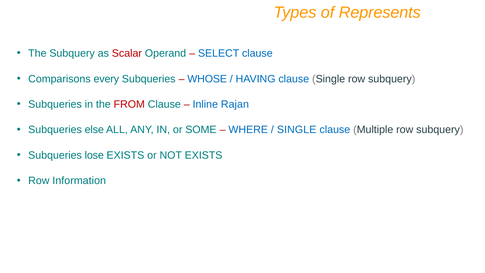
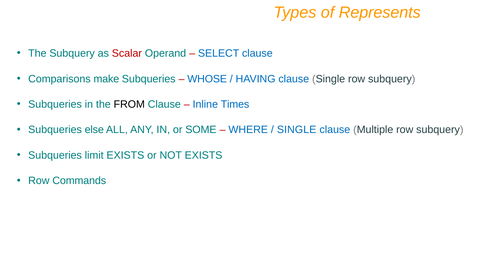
every: every -> make (106, 79)
FROM colour: red -> black (129, 104)
Rajan: Rajan -> Times (235, 104)
lose: lose -> limit (94, 155)
Information: Information -> Commands (79, 181)
